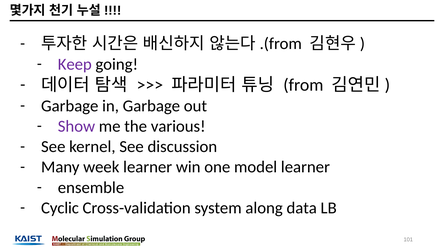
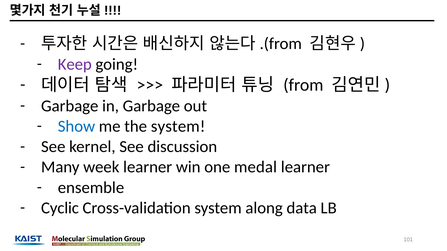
Show colour: purple -> blue (76, 127)
the various: various -> system (178, 127)
model: model -> medal (256, 167)
